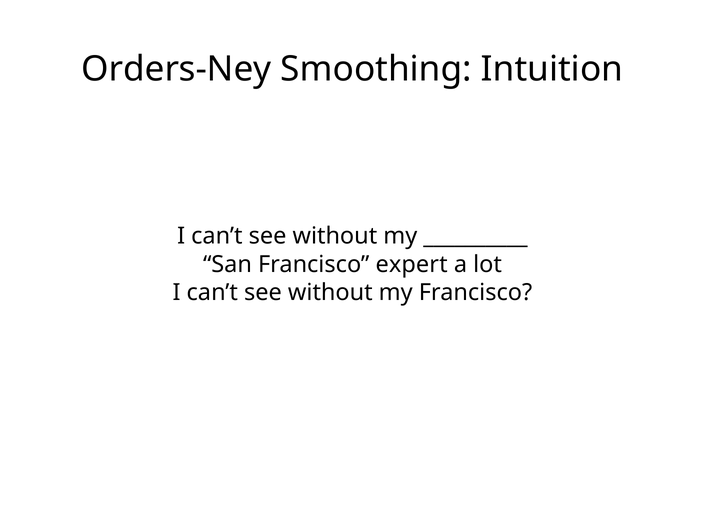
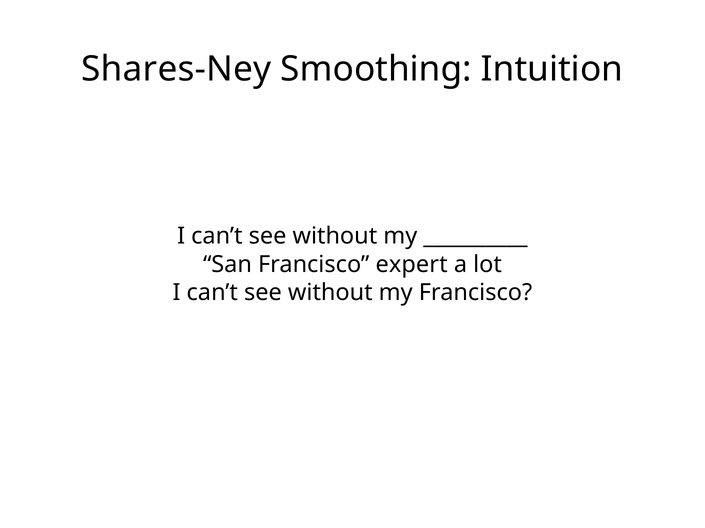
Orders-Ney: Orders-Ney -> Shares-Ney (176, 69)
